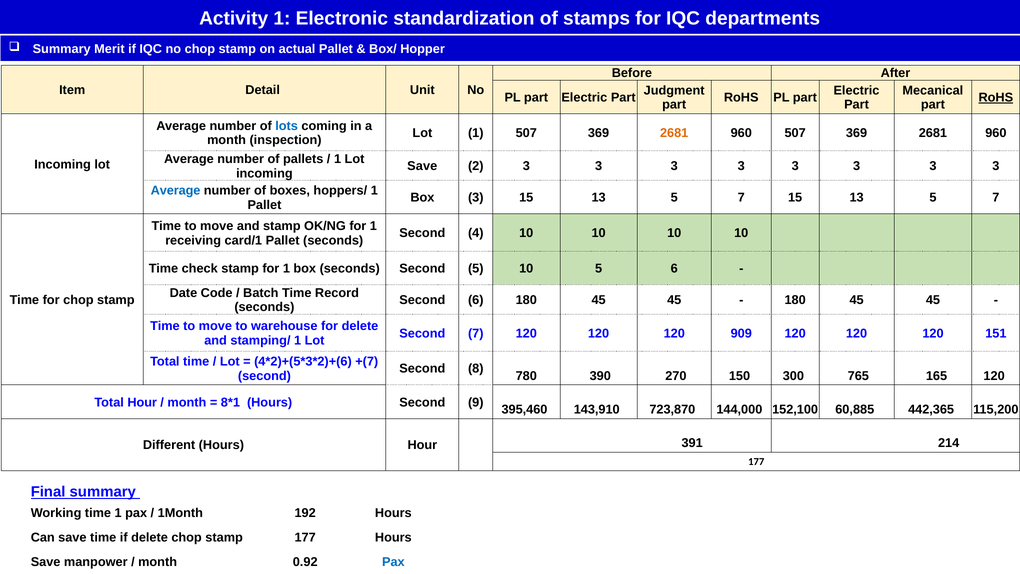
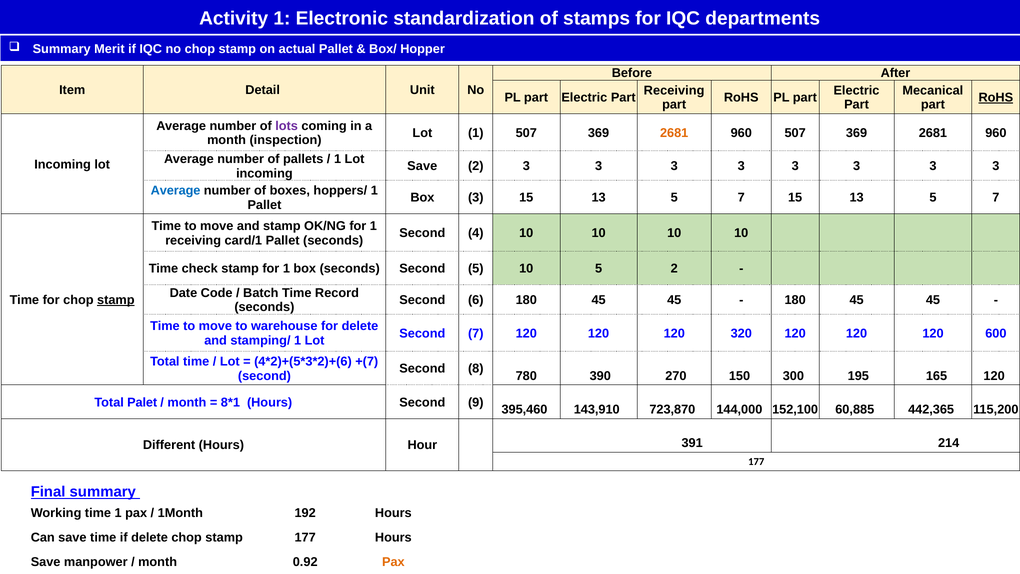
Judgment: Judgment -> Receiving (674, 90)
lots colour: blue -> purple (287, 126)
5 6: 6 -> 2 (674, 268)
stamp underline: none -> present (116, 300)
909: 909 -> 320 (741, 333)
151: 151 -> 600 (996, 333)
765: 765 -> 195 (858, 376)
Total Hour: Hour -> Palet (142, 402)
Pax colour: blue -> orange (393, 562)
